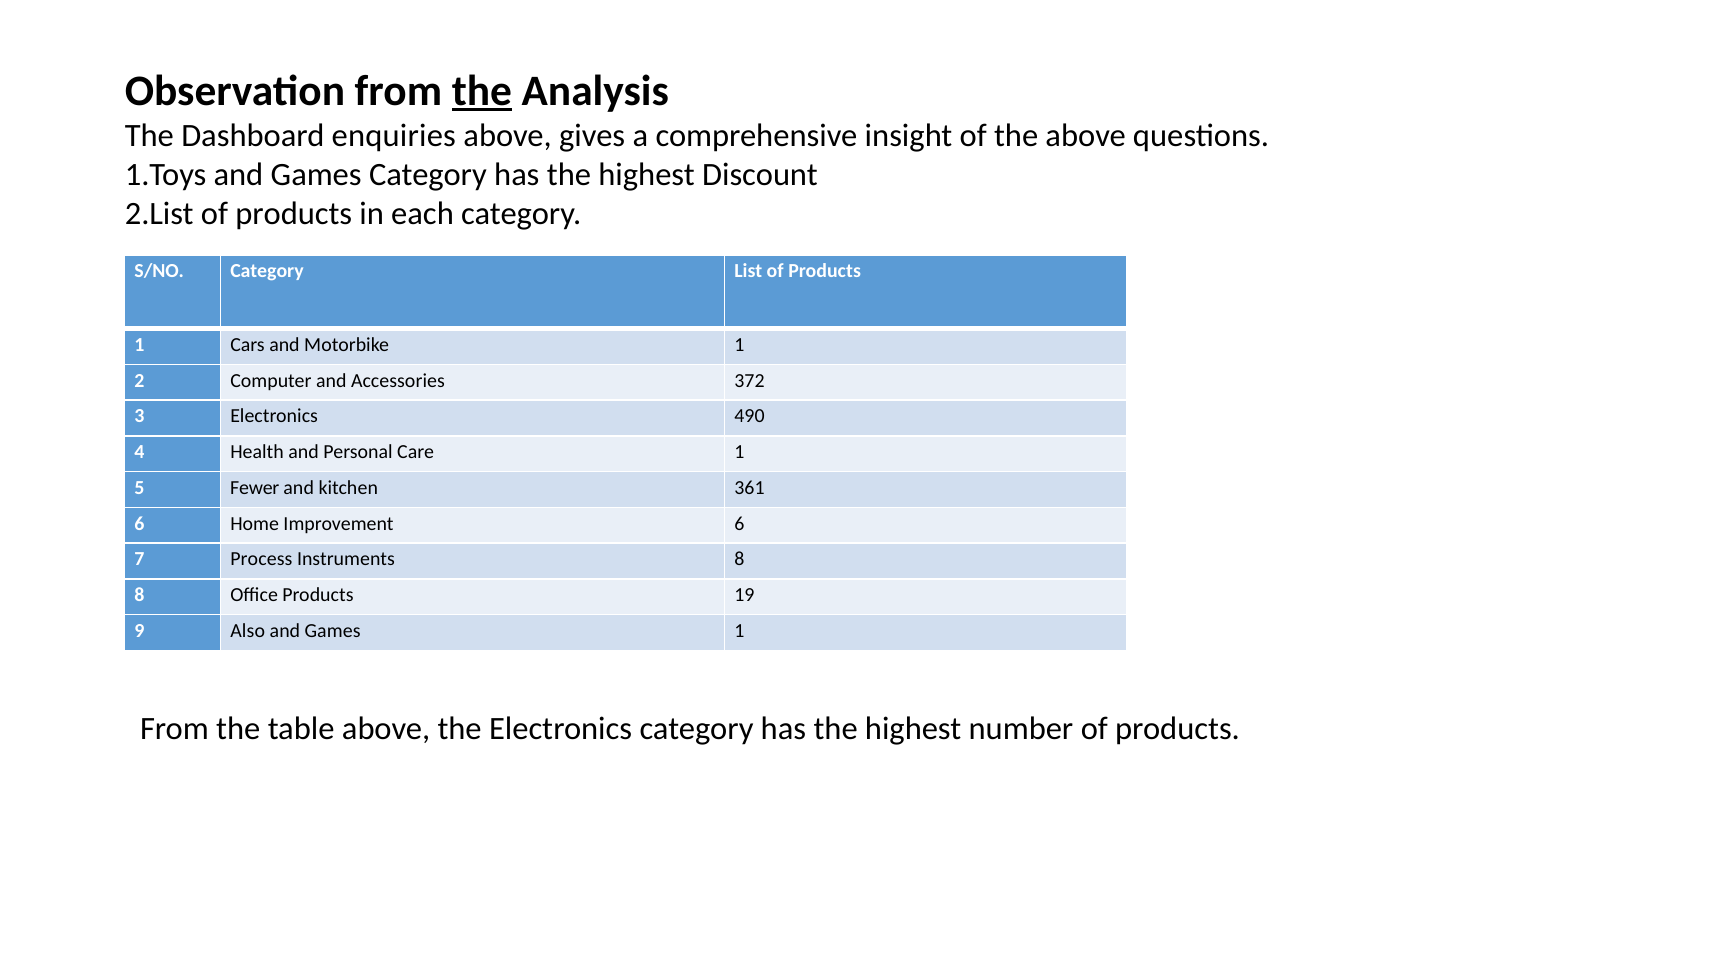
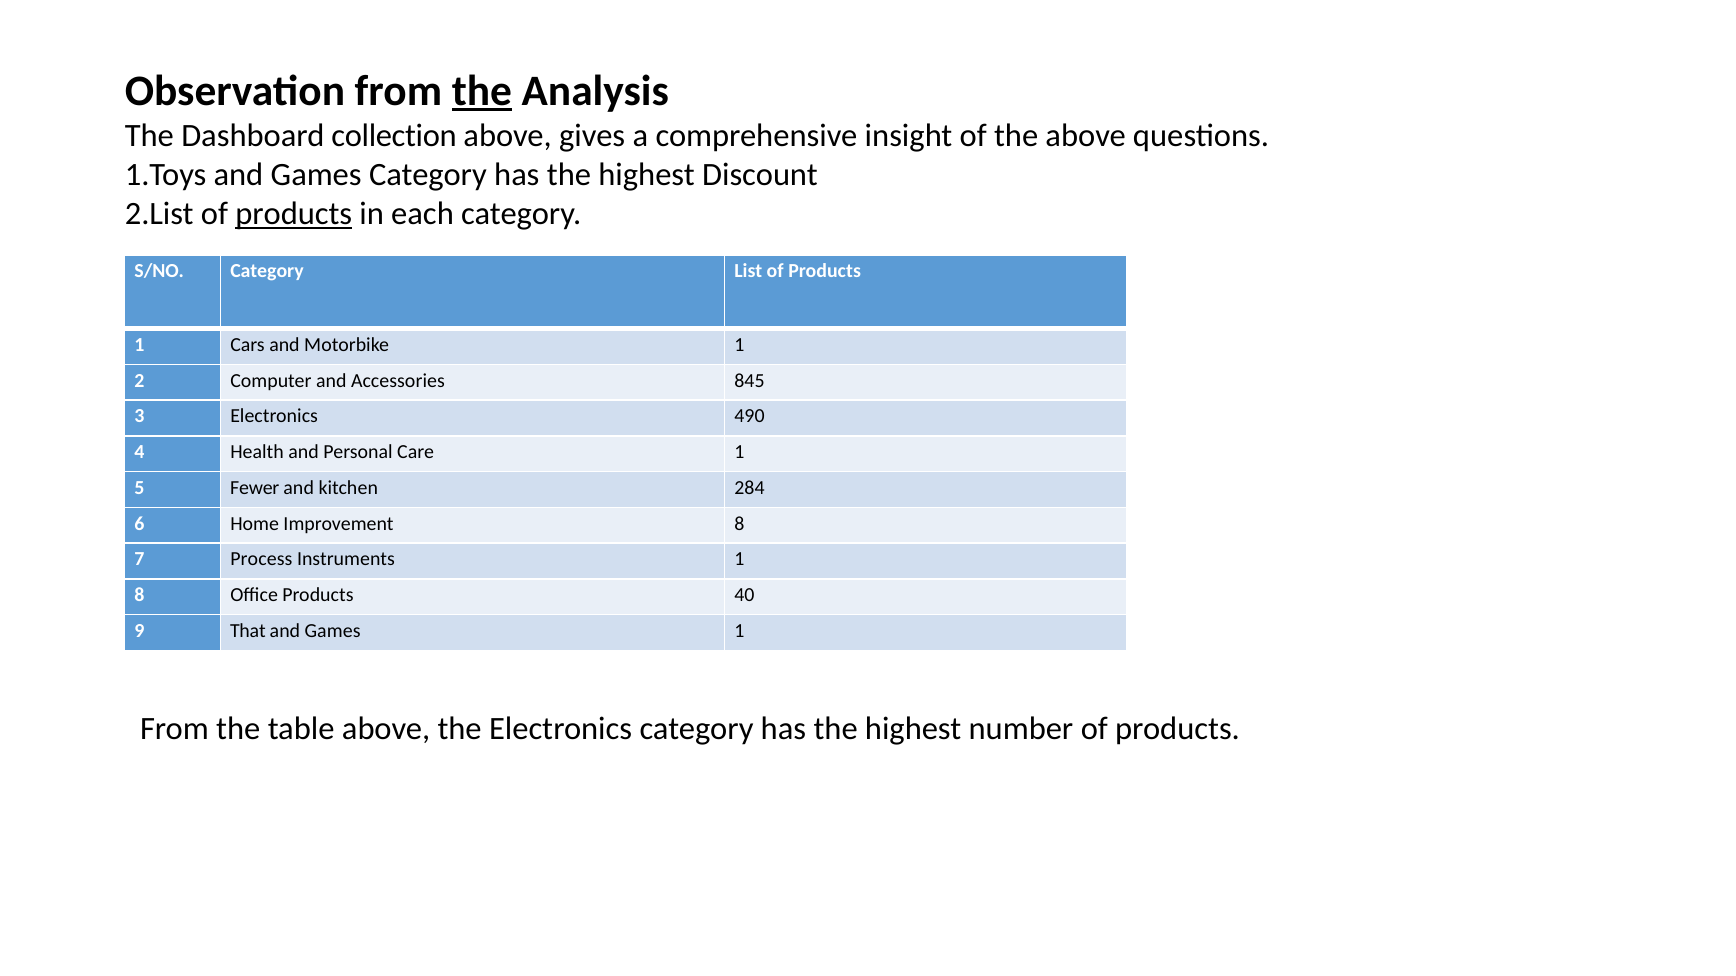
enquiries: enquiries -> collection (394, 136)
products underline: none -> present (294, 214)
372: 372 -> 845 (749, 381)
361: 361 -> 284 (749, 488)
Improvement 6: 6 -> 8 (739, 524)
Instruments 8: 8 -> 1 (739, 560)
19: 19 -> 40 (744, 595)
Also: Also -> That (248, 631)
